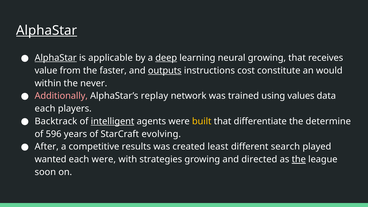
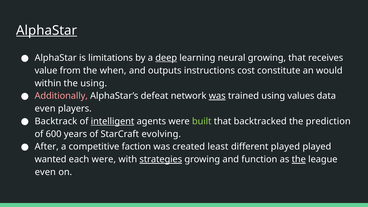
AlphaStar underline: present -> none (56, 58)
applicable: applicable -> limitations (111, 58)
faster: faster -> when (113, 71)
outputs underline: present -> none (165, 71)
the never: never -> using (94, 83)
replay: replay -> defeat (155, 96)
was underline: none -> present (217, 96)
each: each -> even (45, 109)
built colour: yellow -> light green (202, 121)
differentiate: differentiate -> backtracked (260, 121)
determine: determine -> prediction (328, 121)
596: 596 -> 600 (54, 134)
results: results -> faction (136, 147)
different search: search -> played (285, 147)
strategies underline: none -> present (161, 159)
directed: directed -> function (259, 159)
soon: soon -> even (45, 172)
